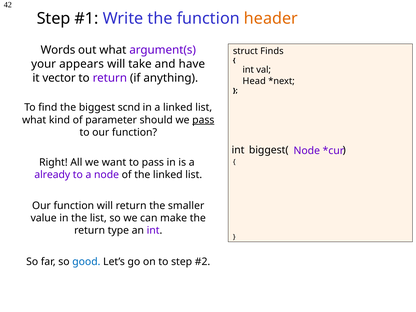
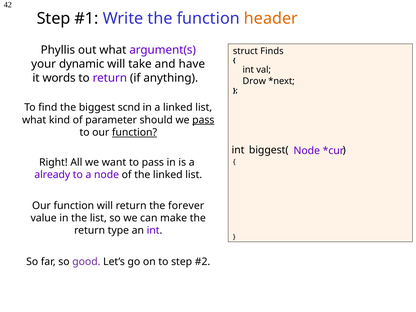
Words: Words -> Phyllis (58, 50)
appears: appears -> dynamic (82, 64)
vector: vector -> words (59, 78)
Head: Head -> Drow (254, 81)
function underline: none -> present (134, 132)
smaller: smaller -> forever (186, 206)
good colour: blue -> purple (86, 262)
